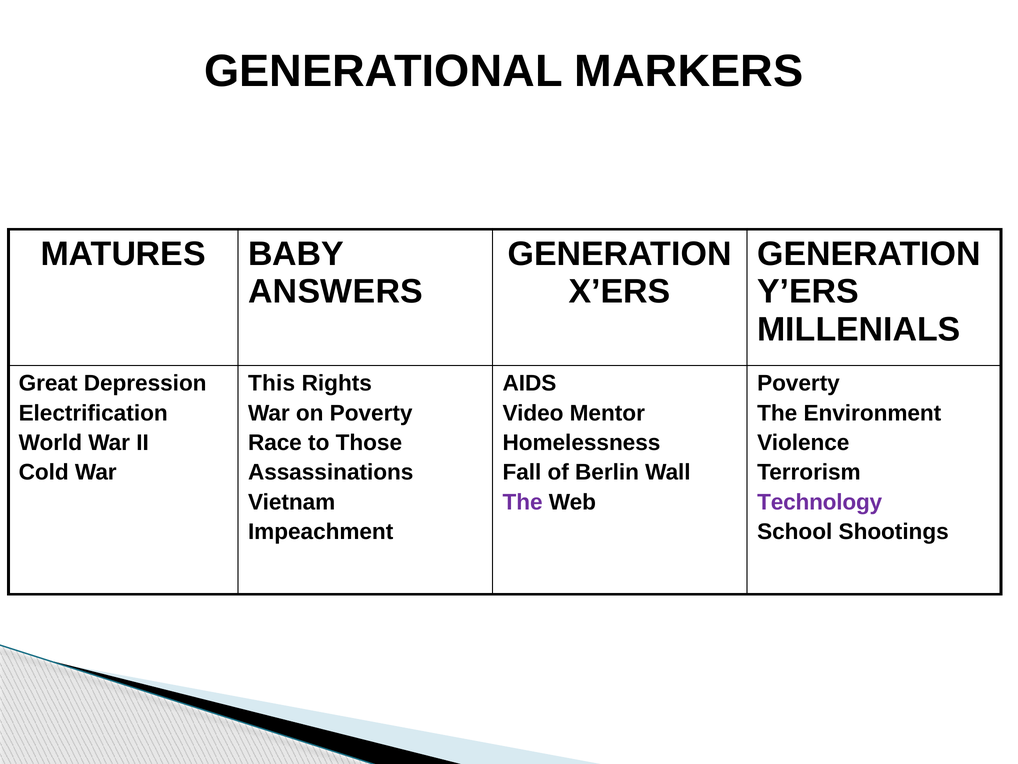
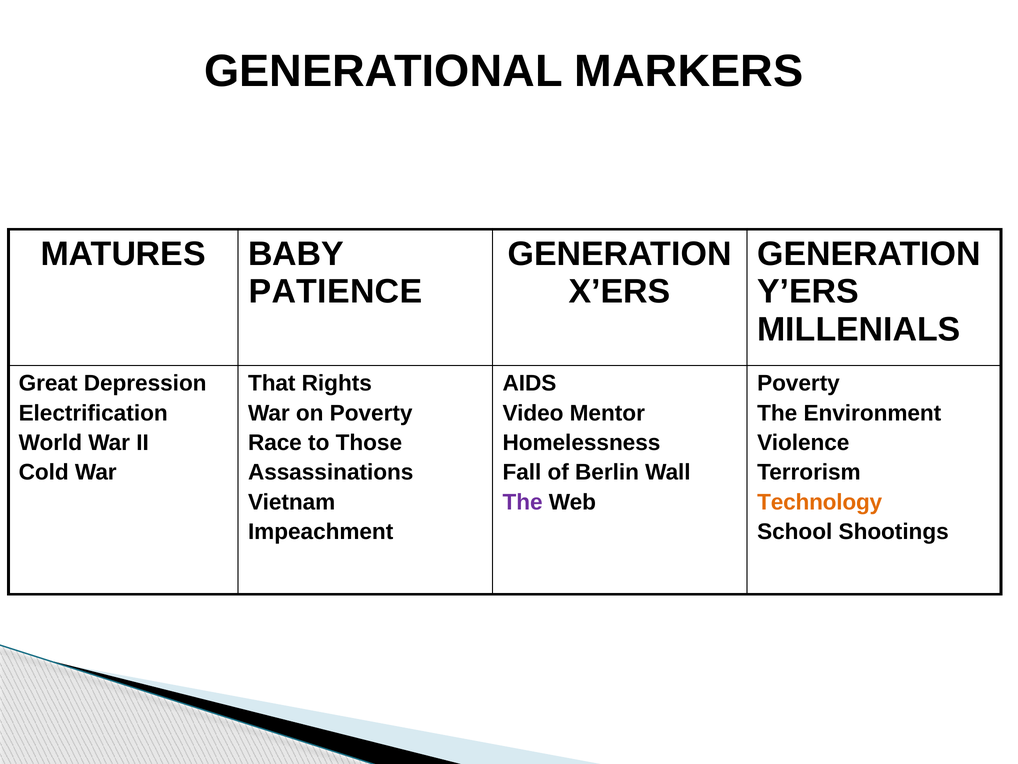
ANSWERS: ANSWERS -> PATIENCE (336, 291)
This: This -> That (272, 383)
Technology colour: purple -> orange (820, 502)
